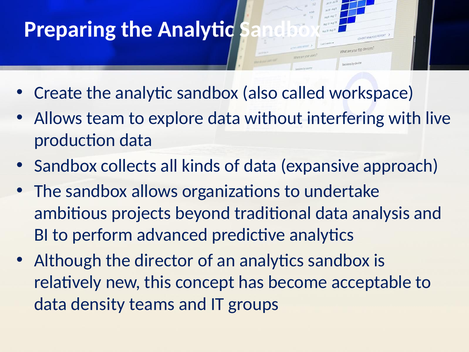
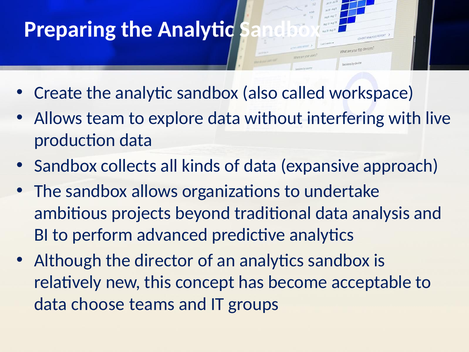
density: density -> choose (98, 304)
